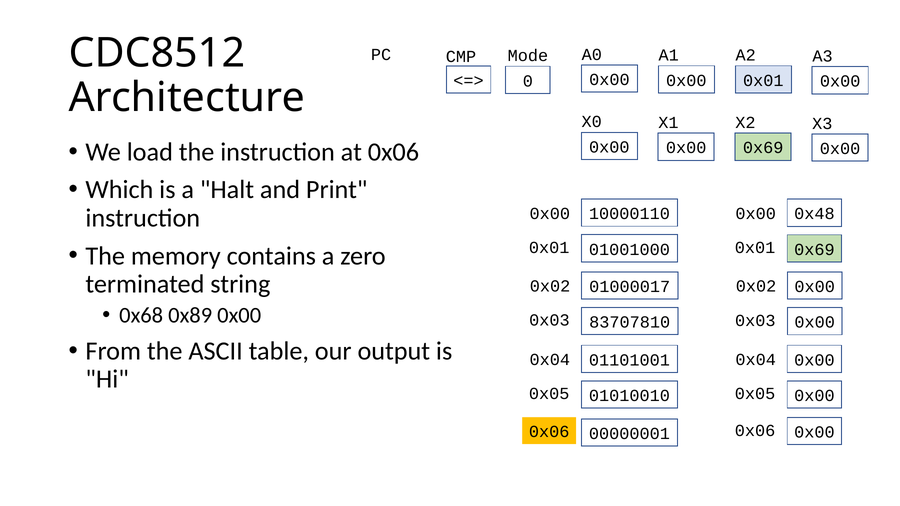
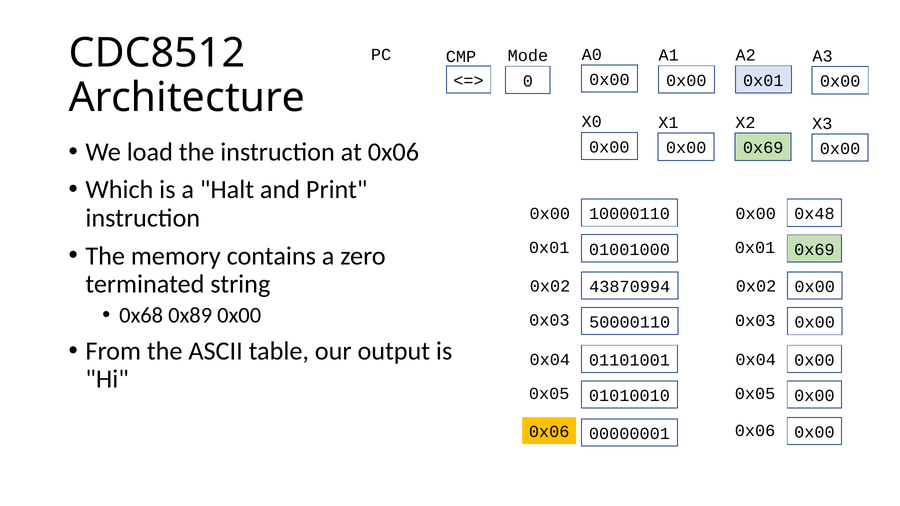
01000017: 01000017 -> 43870994 (630, 287)
83707810: 83707810 -> 50000110 (630, 322)
